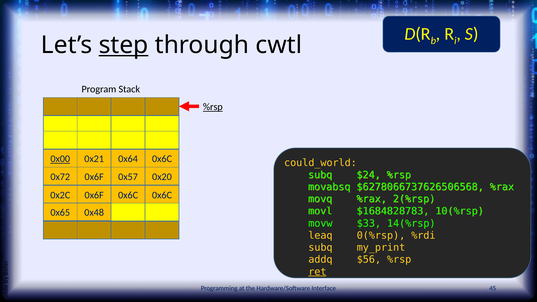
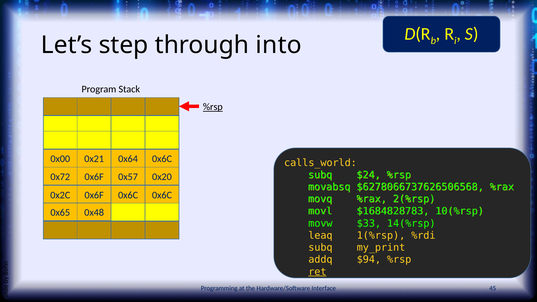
step underline: present -> none (124, 45)
cwtl: cwtl -> into (279, 45)
0x00 underline: present -> none (60, 159)
could_world: could_world -> calls_world (320, 163)
0(%rsp: 0(%rsp -> 1(%rsp (381, 236)
$56: $56 -> $94 (369, 260)
